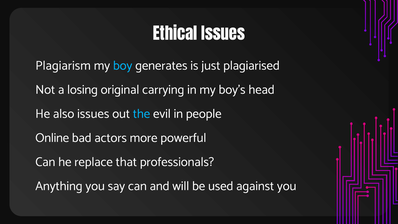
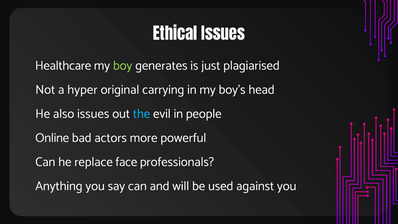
Plagiarism: Plagiarism -> Healthcare (63, 65)
boy colour: light blue -> light green (123, 65)
losing: losing -> hyper (82, 89)
that: that -> face (126, 162)
